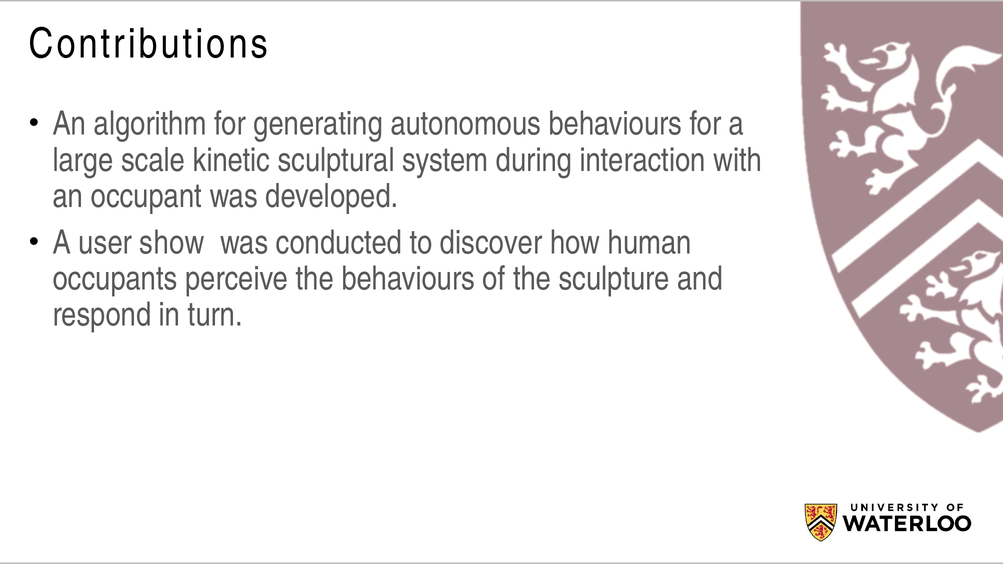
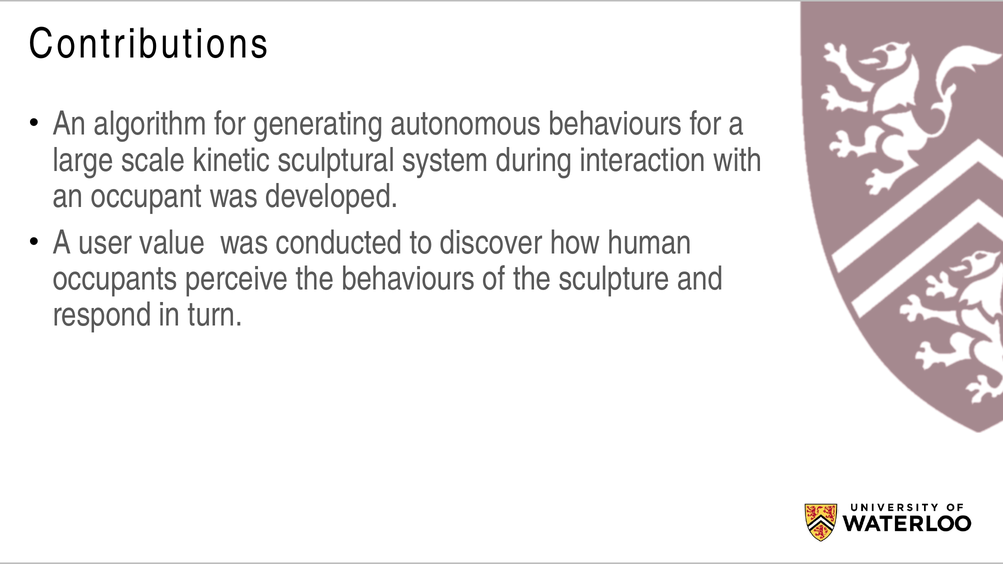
show: show -> value (172, 243)
